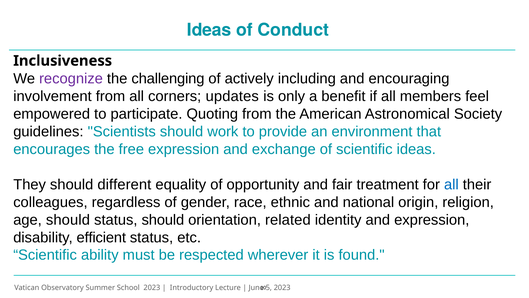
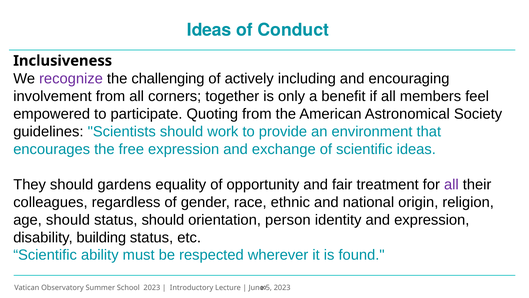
updates: updates -> together (232, 96)
different: different -> gardens (124, 184)
all colour: blue -> purple (451, 184)
related: related -> person (288, 219)
efficient: efficient -> building (101, 237)
